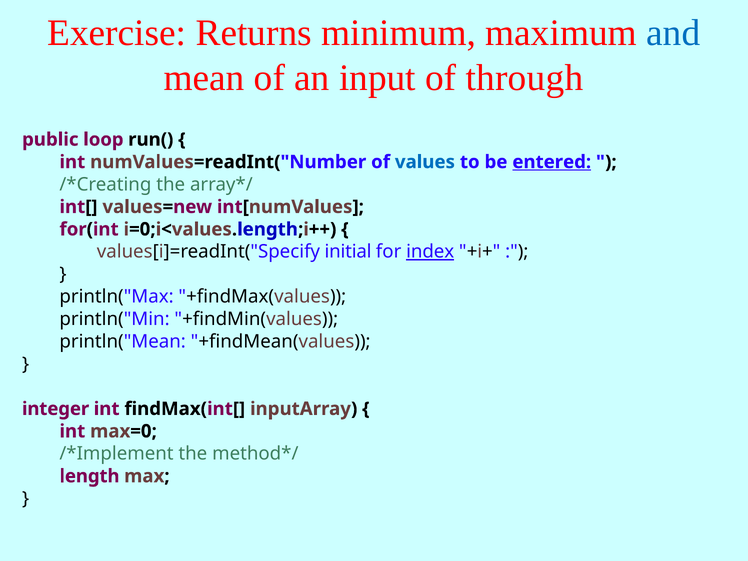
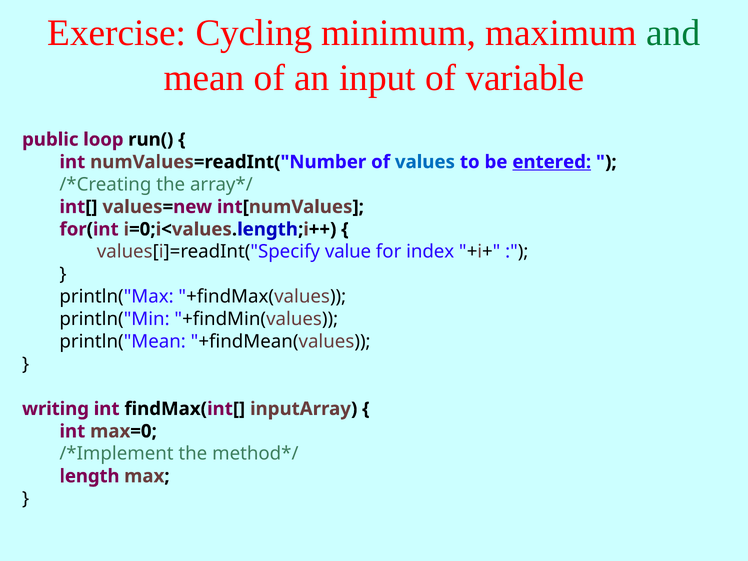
Returns: Returns -> Cycling (254, 33)
and colour: blue -> green (673, 33)
through: through -> variable (525, 78)
initial: initial -> value (348, 252)
index underline: present -> none (430, 252)
integer: integer -> writing (56, 409)
